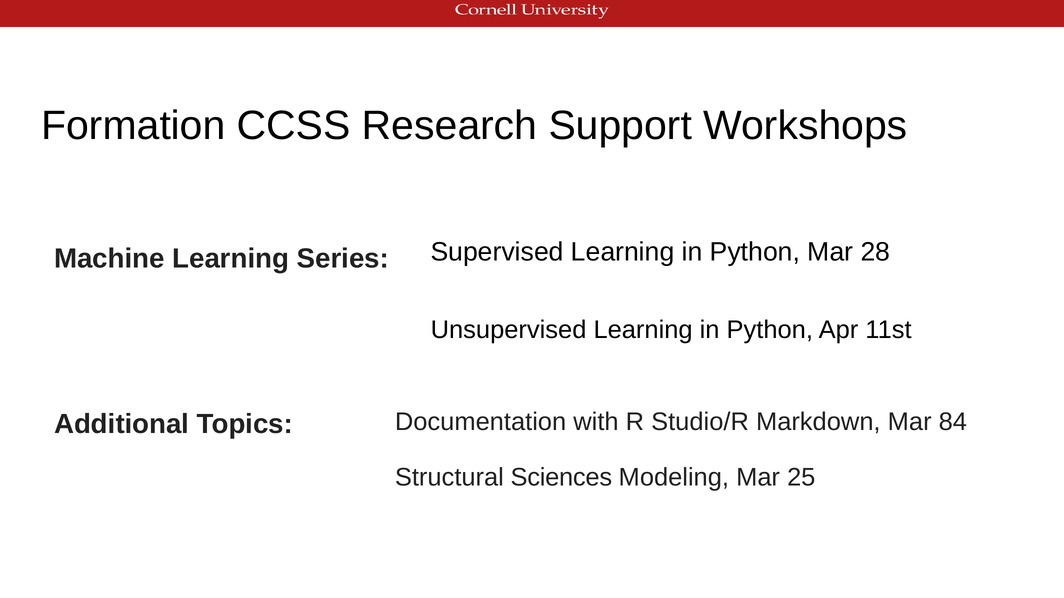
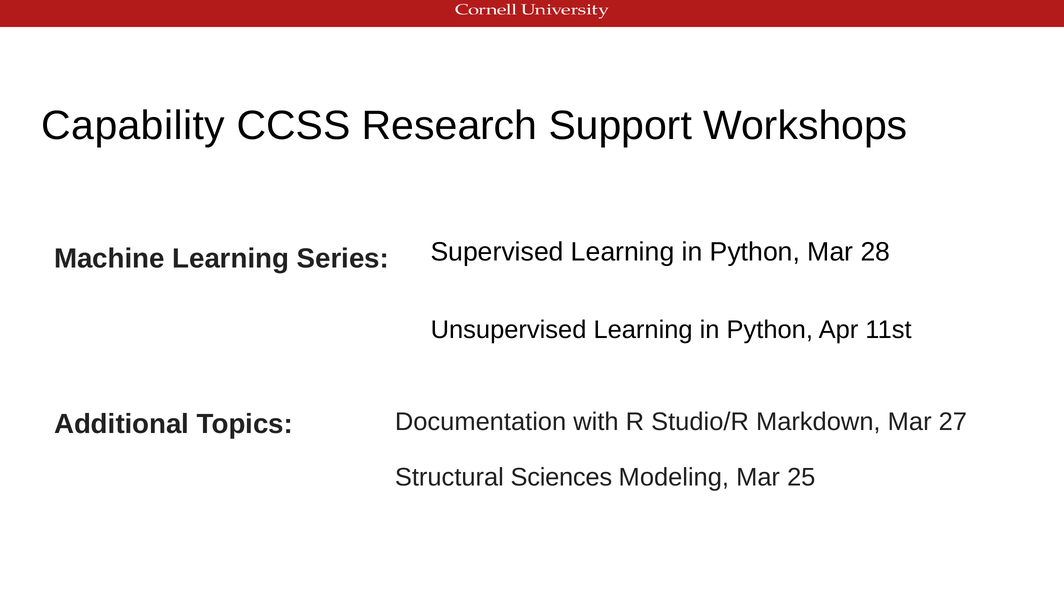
Formation: Formation -> Capability (133, 126)
84: 84 -> 27 (953, 422)
